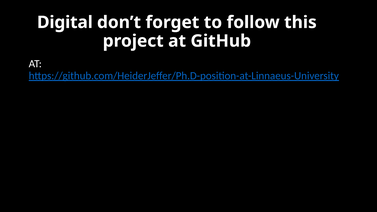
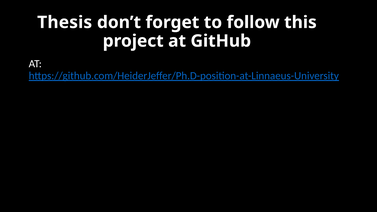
Digital: Digital -> Thesis (65, 22)
